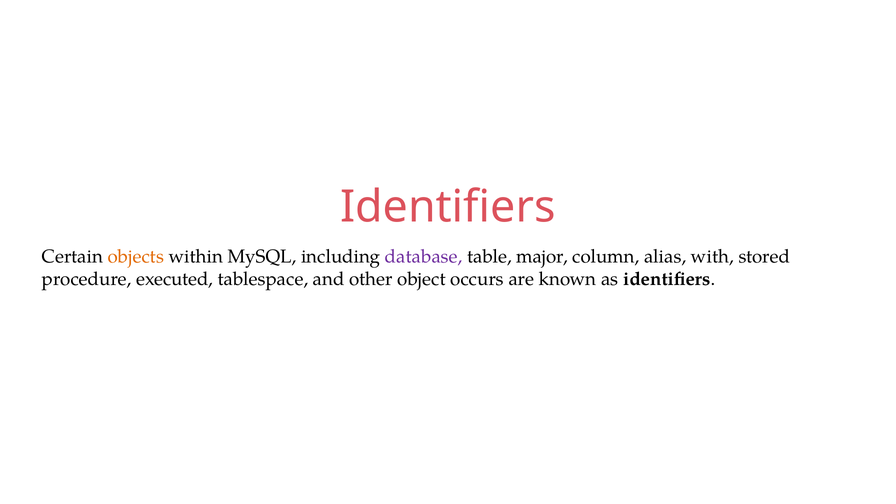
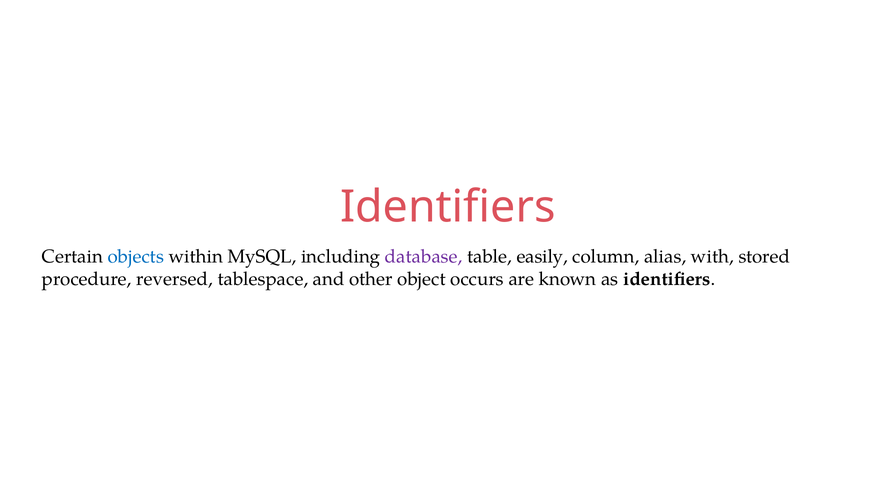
objects colour: orange -> blue (136, 257)
major: major -> easily (542, 257)
executed: executed -> reversed (175, 279)
